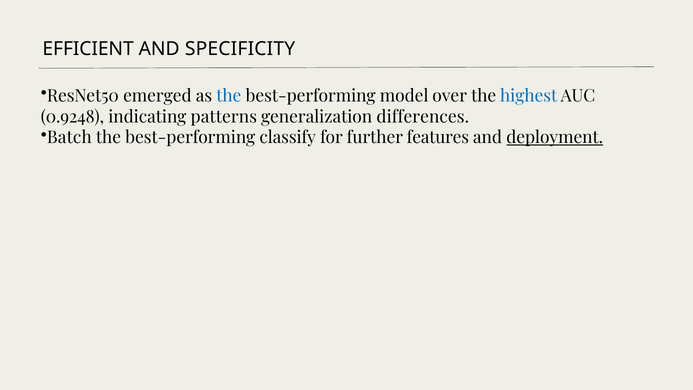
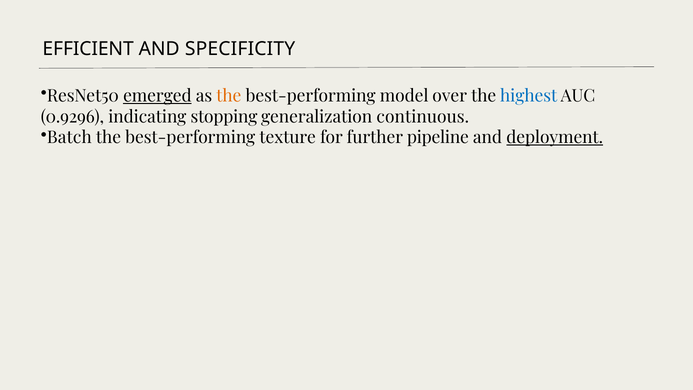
emerged underline: none -> present (157, 96)
the colour: blue -> orange (229, 96)
0.9248: 0.9248 -> 0.9296 (72, 117)
patterns: patterns -> stopping (224, 117)
differences: differences -> continuous (423, 117)
classify: classify -> texture (288, 138)
features: features -> pipeline (438, 138)
